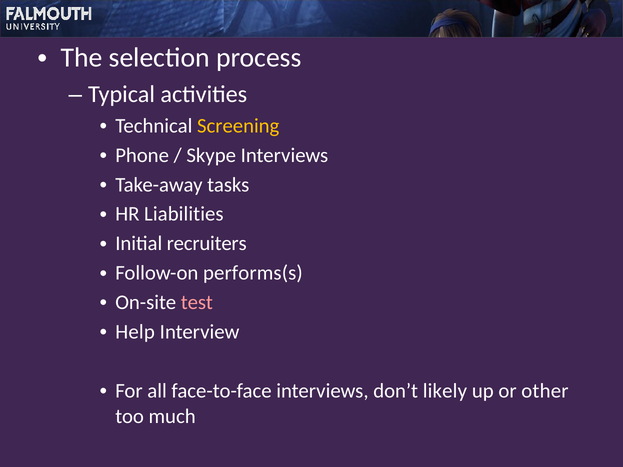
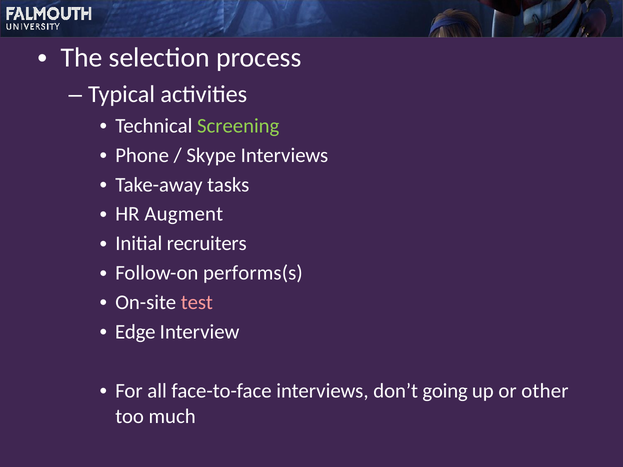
Screening colour: yellow -> light green (238, 126)
Liabilities: Liabilities -> Augment (184, 214)
Help: Help -> Edge (135, 332)
likely: likely -> going (445, 391)
